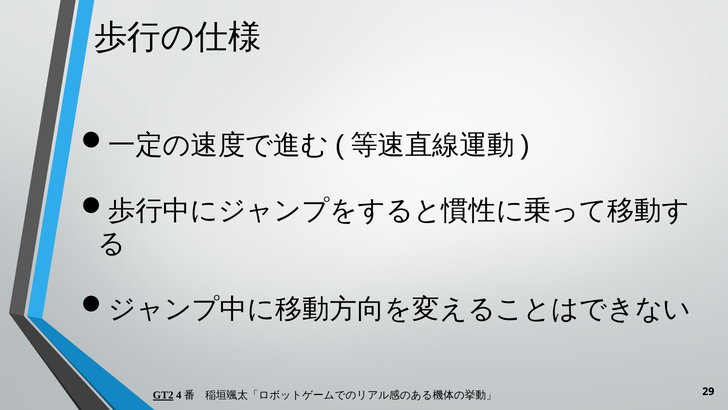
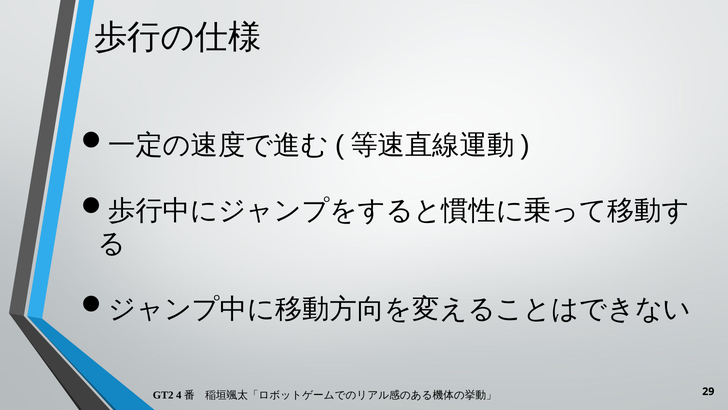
GT2 underline: present -> none (163, 395)
